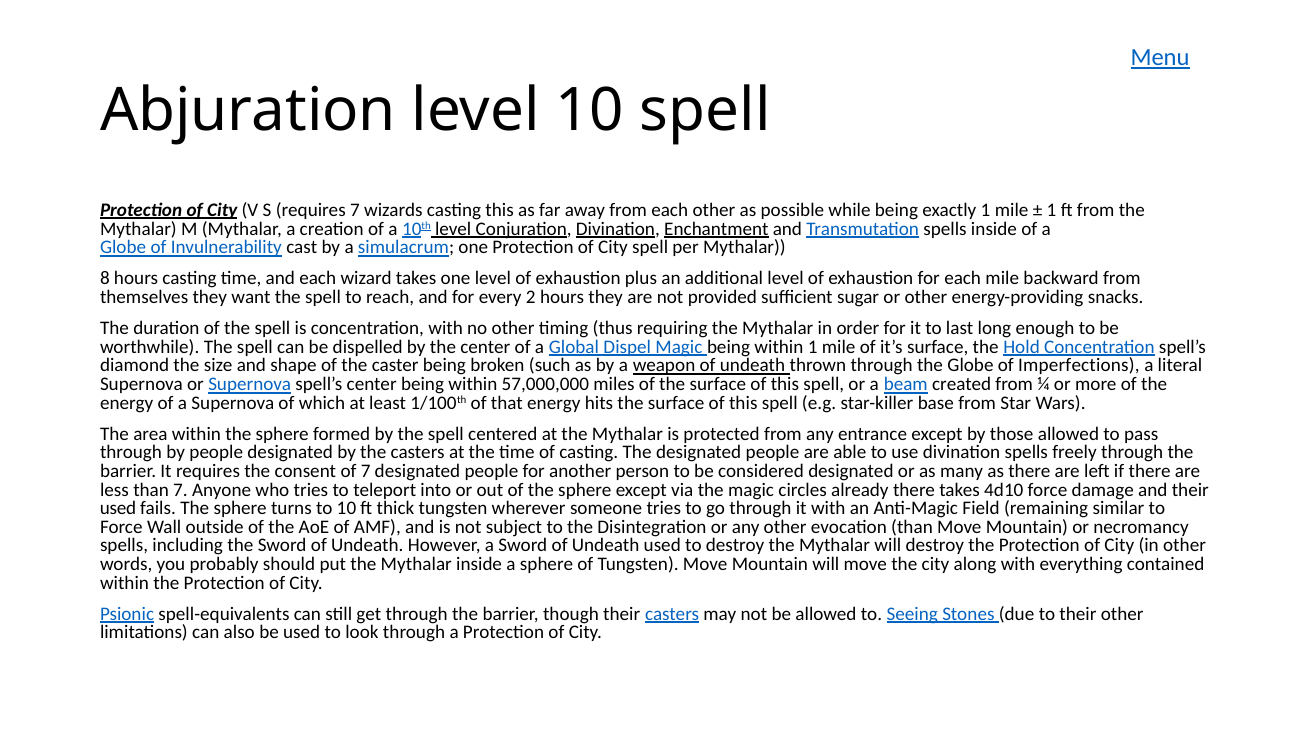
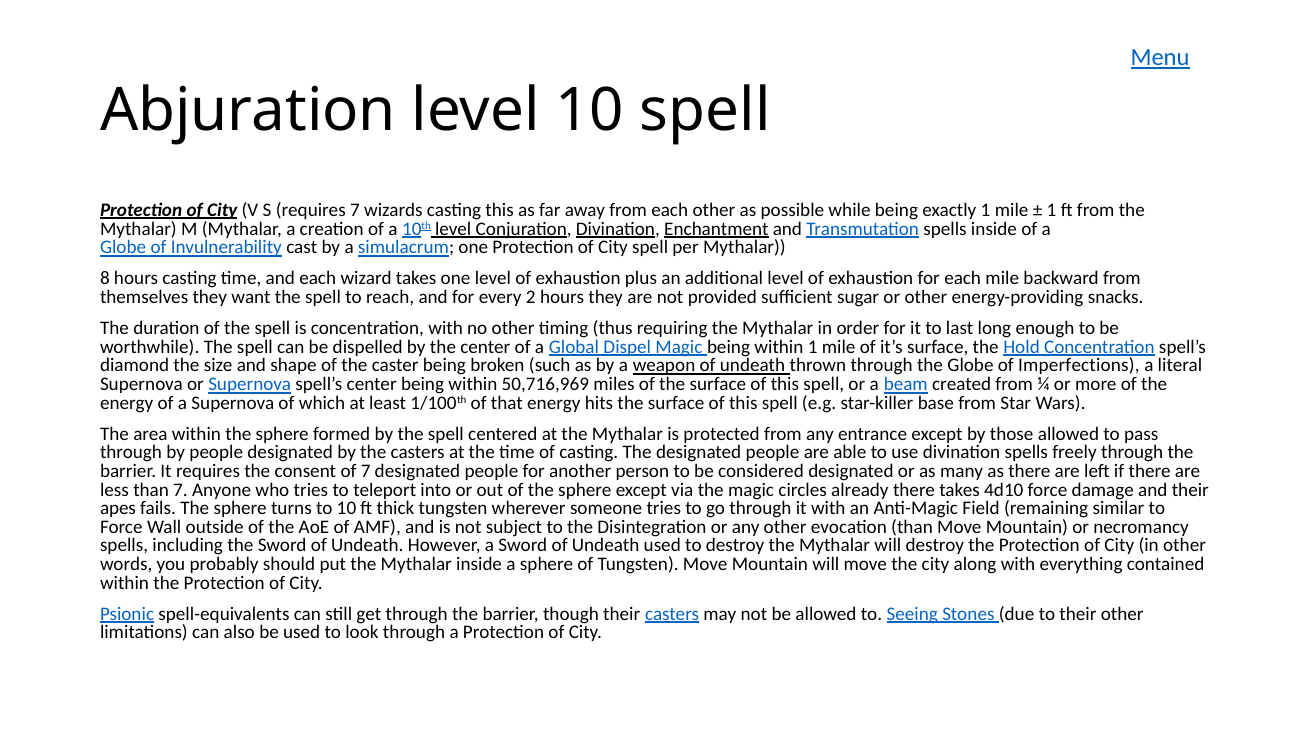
57,000,000: 57,000,000 -> 50,716,969 (545, 385)
used: used -> apes (118, 508)
